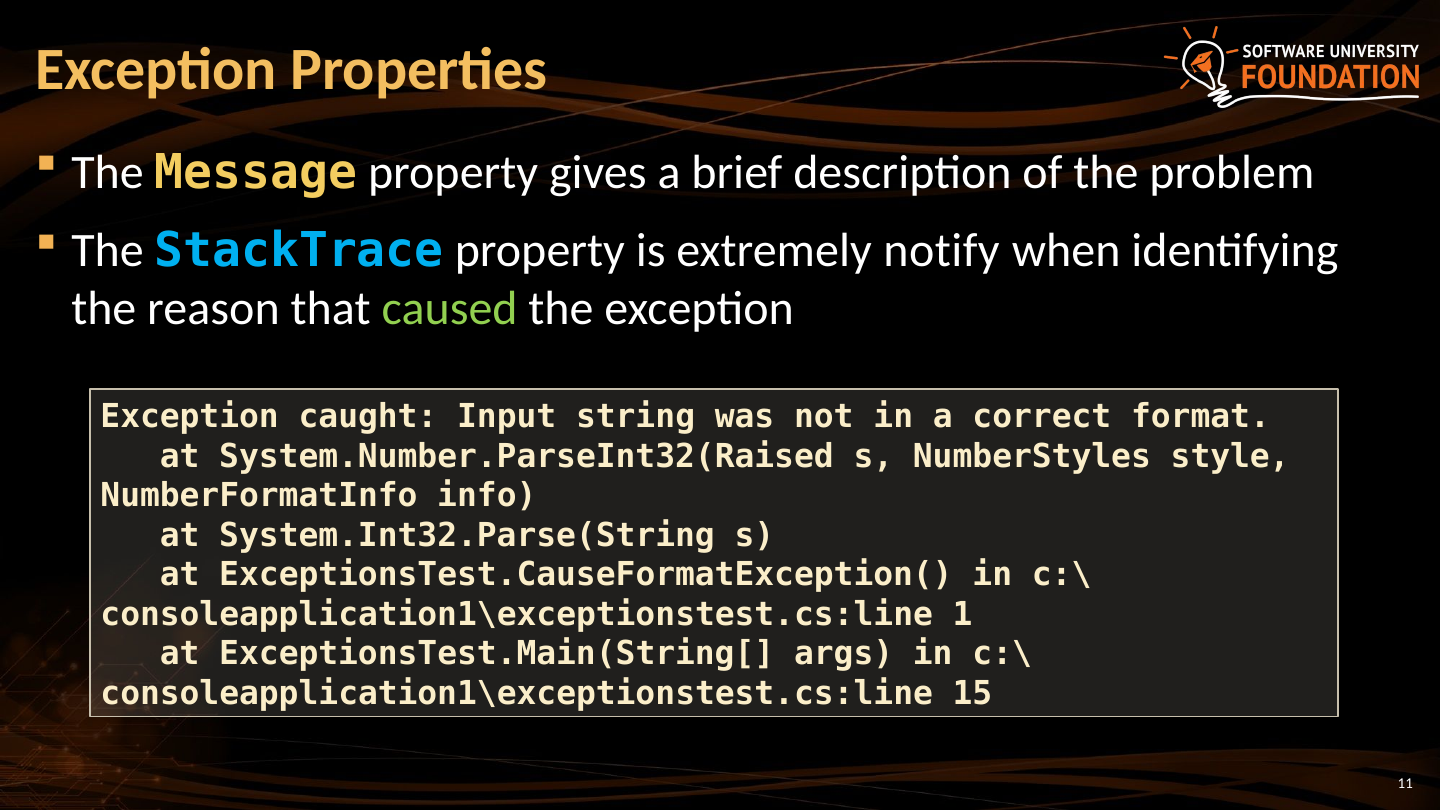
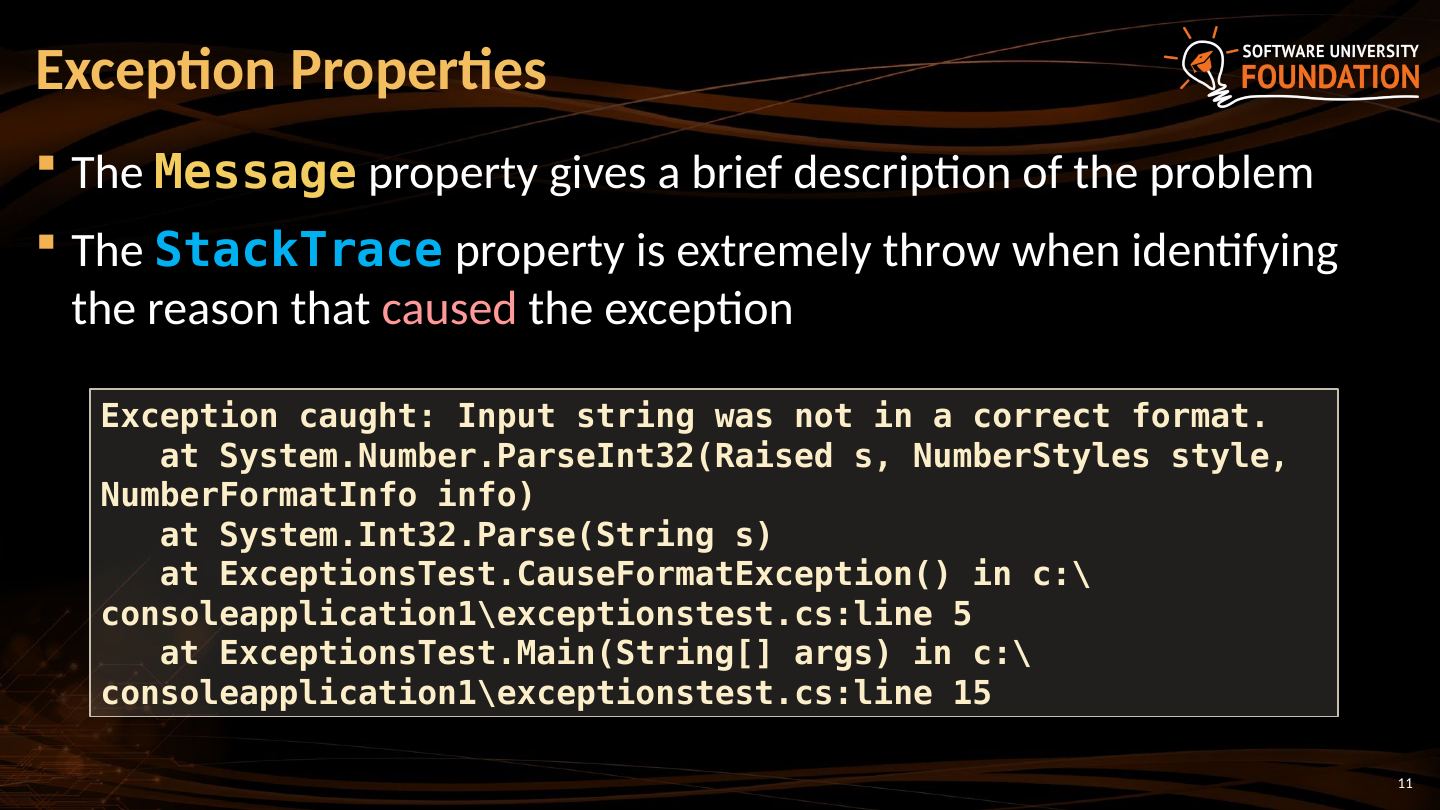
notify: notify -> throw (942, 251)
caused colour: light green -> pink (450, 309)
1: 1 -> 5 (963, 615)
